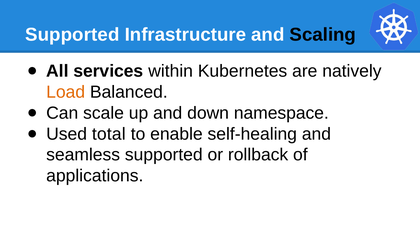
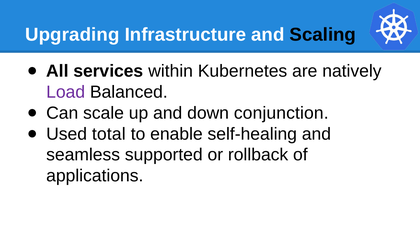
Supported: Supported -> Upgrading (72, 35)
Load colour: orange -> purple (66, 92)
namespace: namespace -> conjunction (281, 113)
